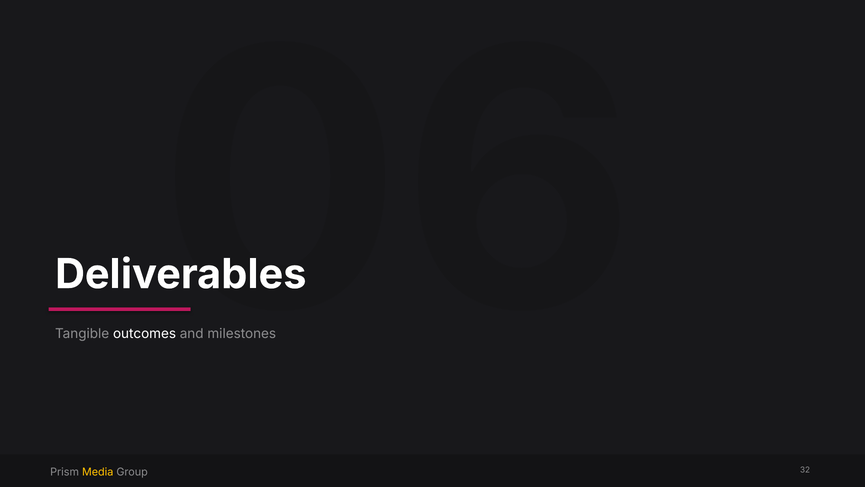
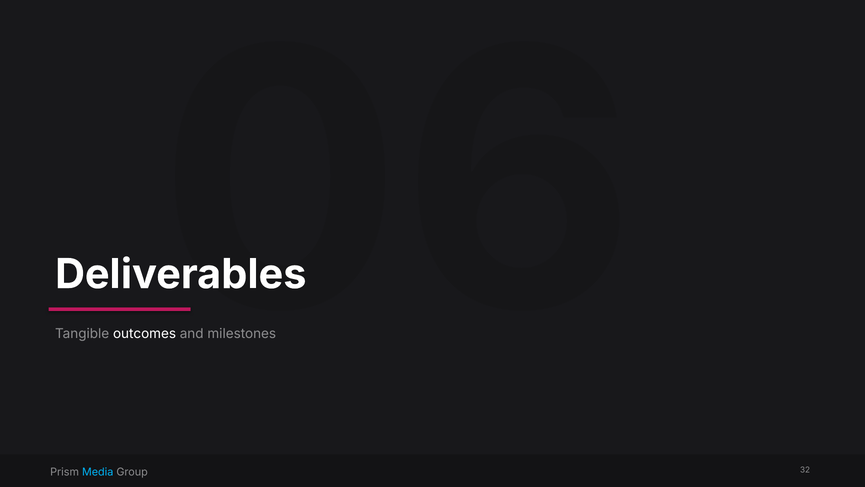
Media colour: yellow -> light blue (98, 472)
